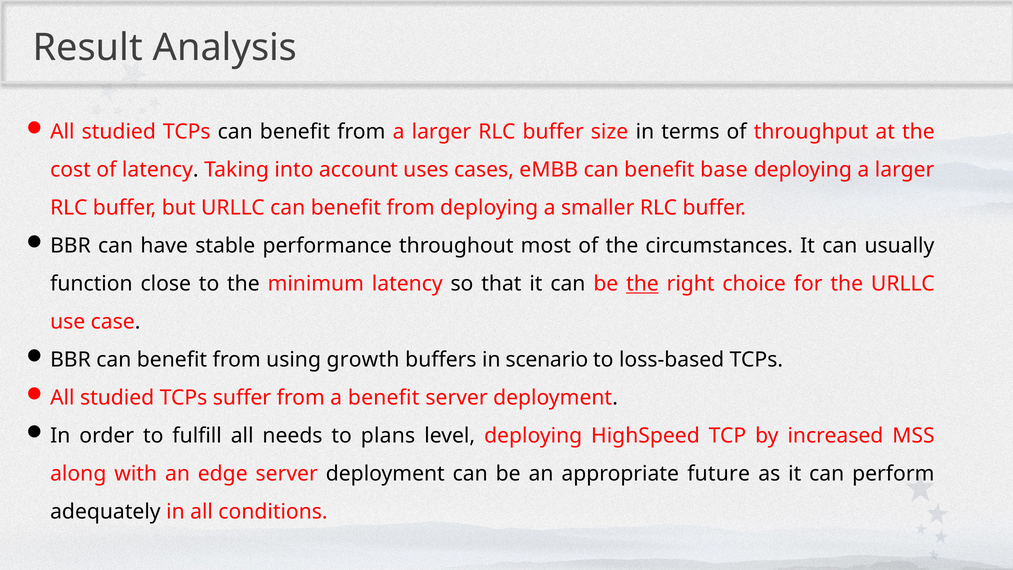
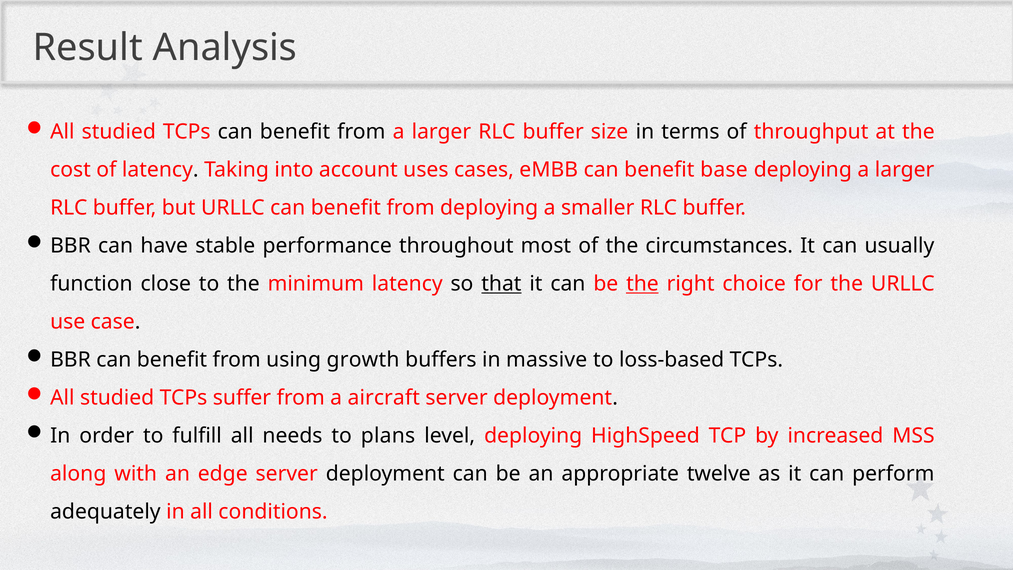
that underline: none -> present (501, 284)
scenario: scenario -> massive (547, 360)
a benefit: benefit -> aircraft (384, 398)
future: future -> twelve (719, 474)
